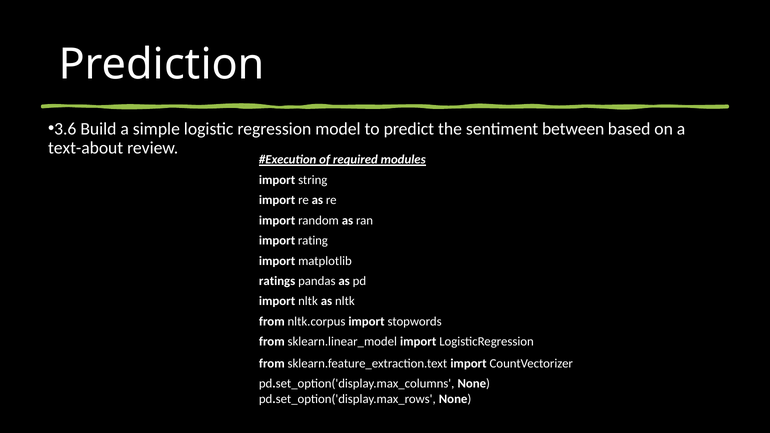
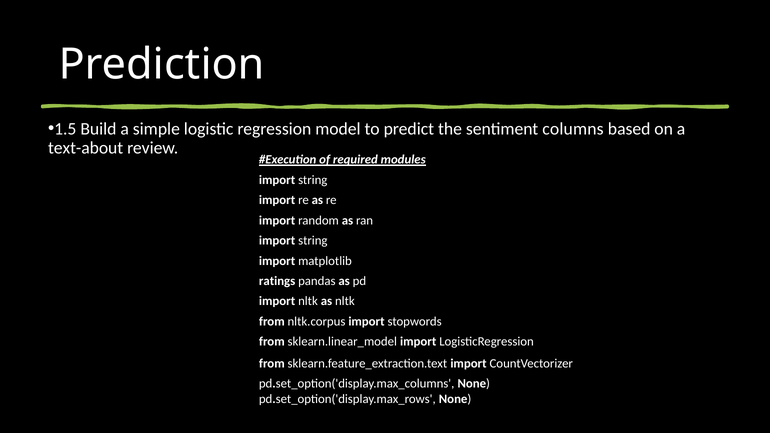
3.6: 3.6 -> 1.5 (65, 129)
between: between -> columns (573, 129)
rating: rating -> string (313, 241)
